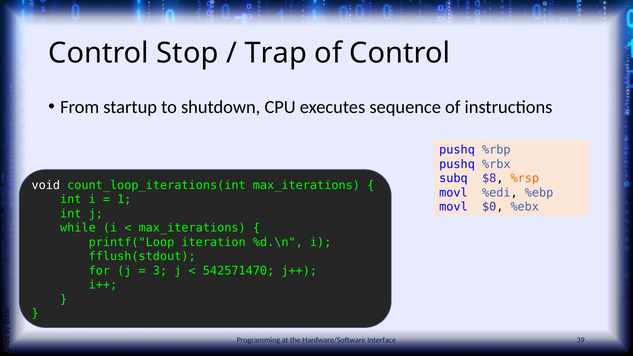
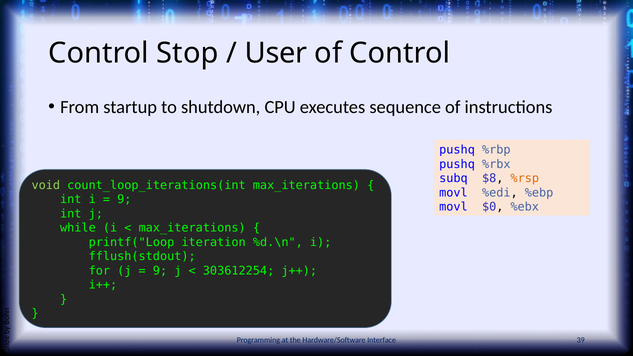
Trap: Trap -> User (276, 53)
void colour: white -> light green (46, 185)
1: 1 -> 9 (124, 200)
3: 3 -> 9 (160, 271)
542571470: 542571470 -> 303612254 (239, 271)
